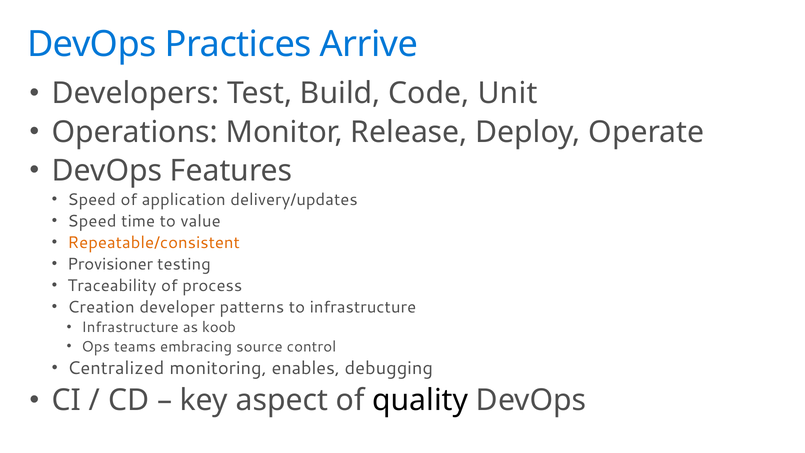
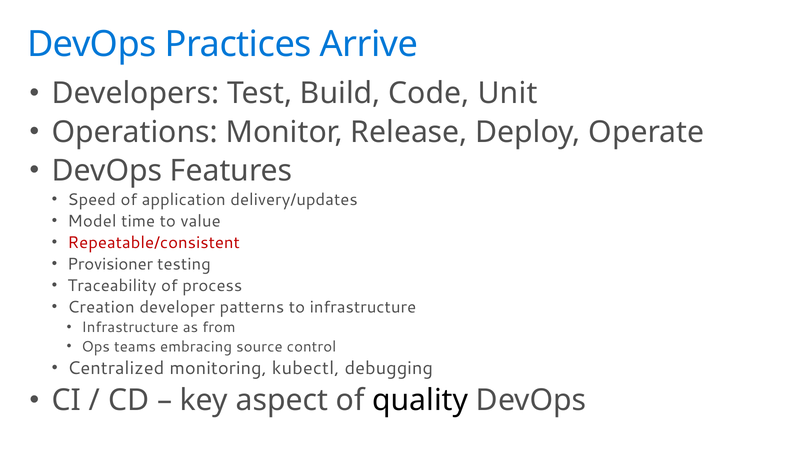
Speed: Speed -> Model (92, 221)
Repeatable/consistent colour: orange -> red (154, 242)
koob: koob -> from (219, 327)
enables: enables -> kubectl (306, 368)
